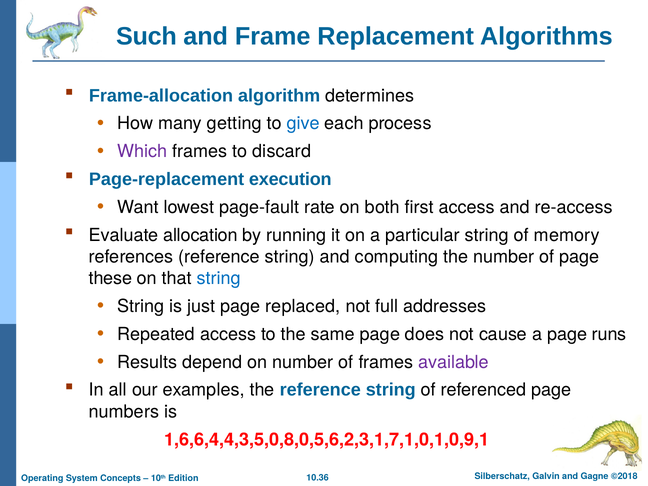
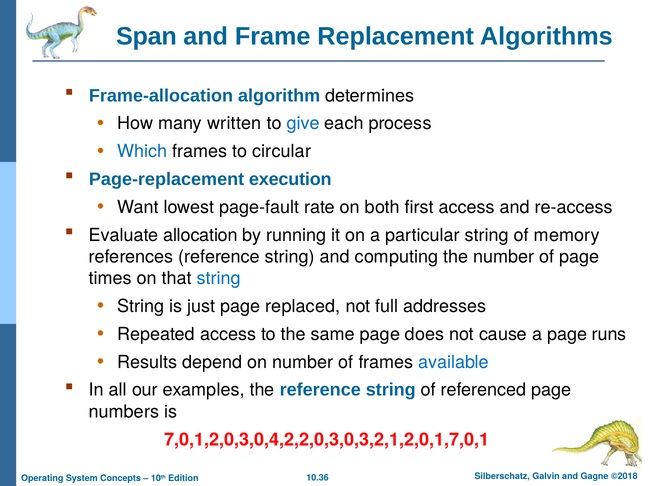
Such: Such -> Span (146, 37)
getting: getting -> written (234, 124)
Which colour: purple -> blue (142, 151)
discard: discard -> circular (282, 151)
these: these -> times (110, 278)
available colour: purple -> blue (454, 362)
1,6,6,4,4,3,5,0,8,0,5,6,2,3,1,7,1,0,1,0,9,1: 1,6,6,4,4,3,5,0,8,0,5,6,2,3,1,7,1,0,1,0,9,1 -> 7,0,1,2,0,3,0,4,2,2,0,3,0,3,2,1,2,0,1,7,0,1 (327, 440)
